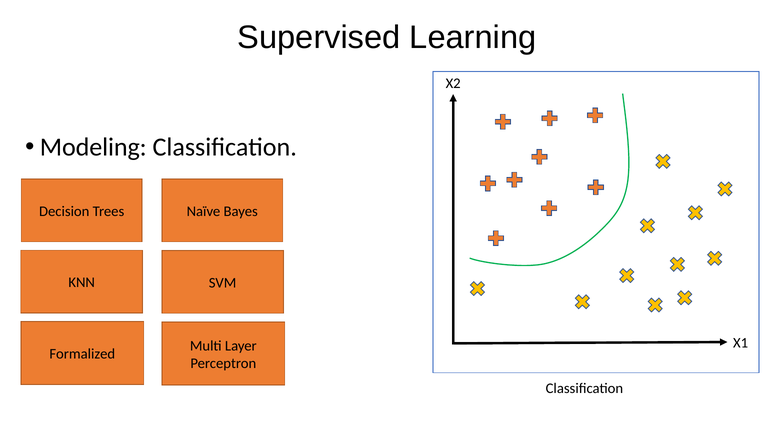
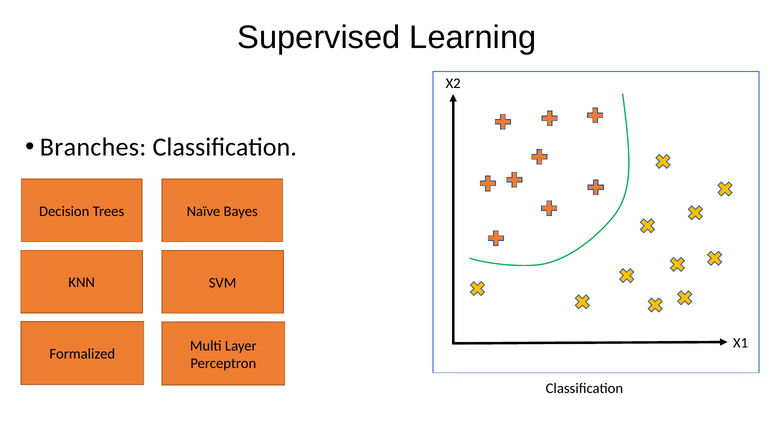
Modeling: Modeling -> Branches (93, 147)
